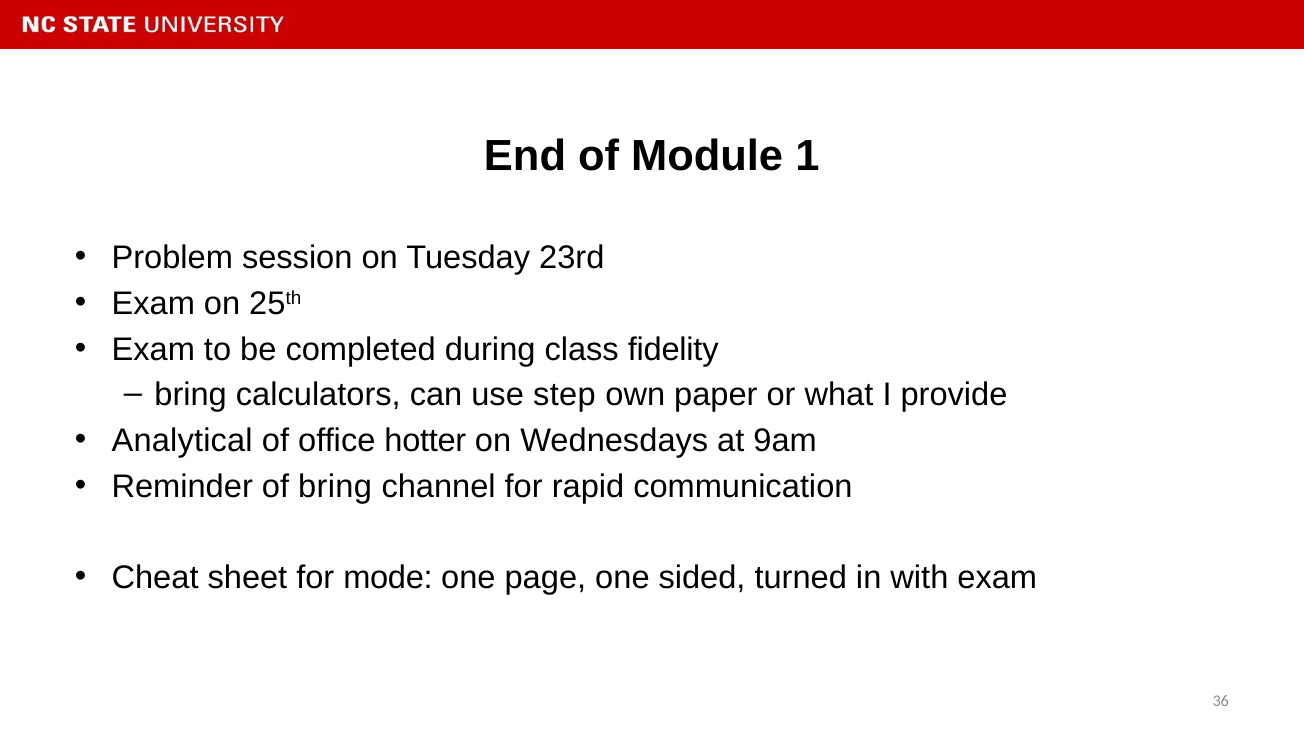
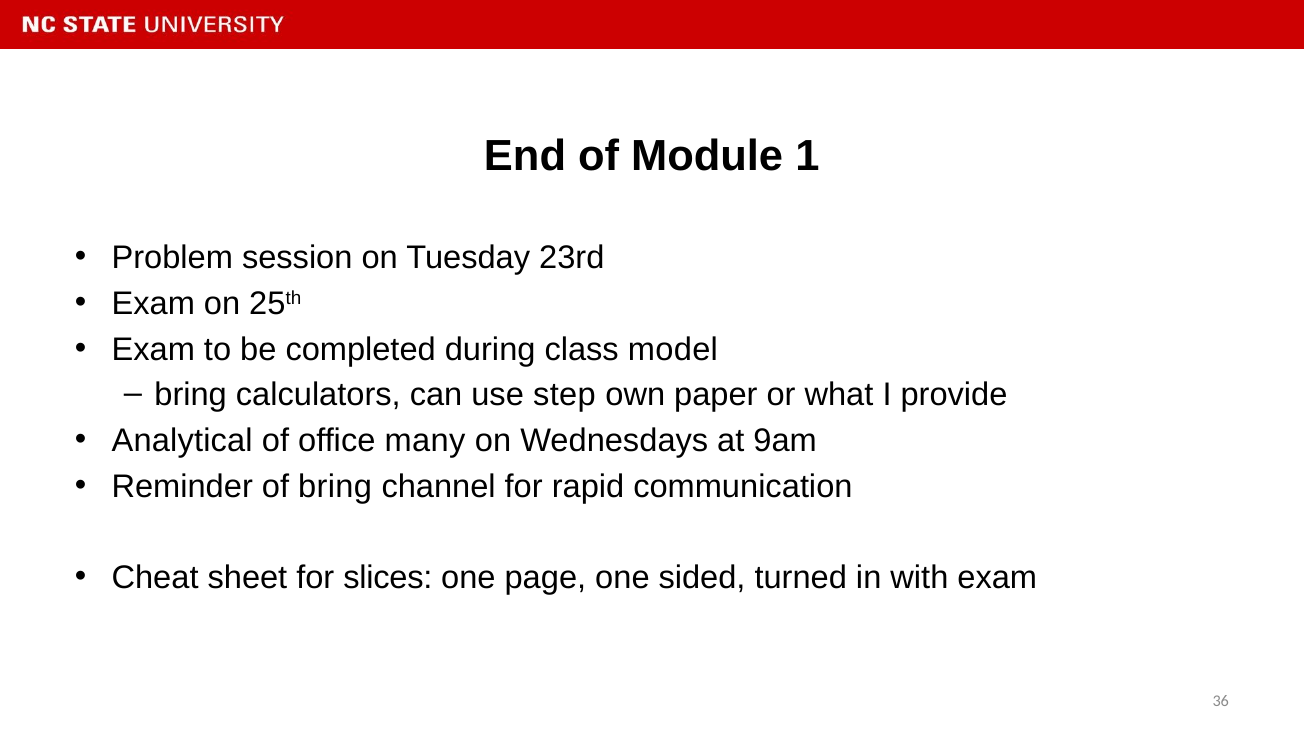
fidelity: fidelity -> model (673, 349)
hotter: hotter -> many (425, 440)
mode: mode -> slices (388, 577)
